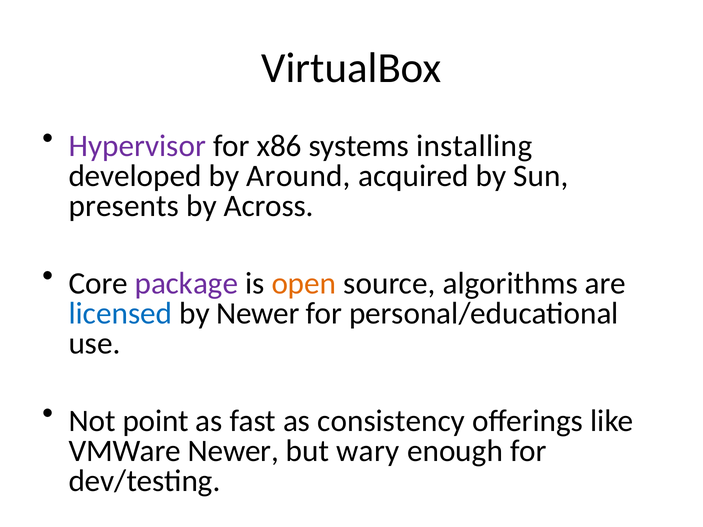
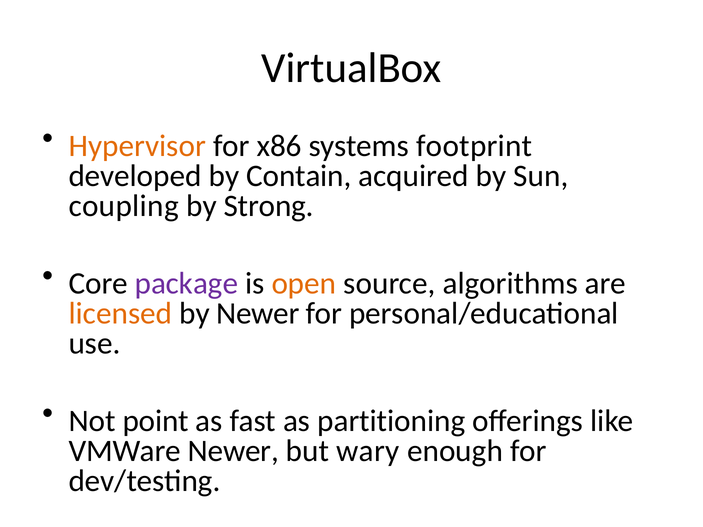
Hypervisor colour: purple -> orange (137, 146)
installing: installing -> footprint (474, 146)
Around: Around -> Contain (299, 176)
presents: presents -> coupling (124, 206)
Across: Across -> Strong (269, 206)
licensed colour: blue -> orange (120, 314)
consistency: consistency -> partitioning (391, 421)
